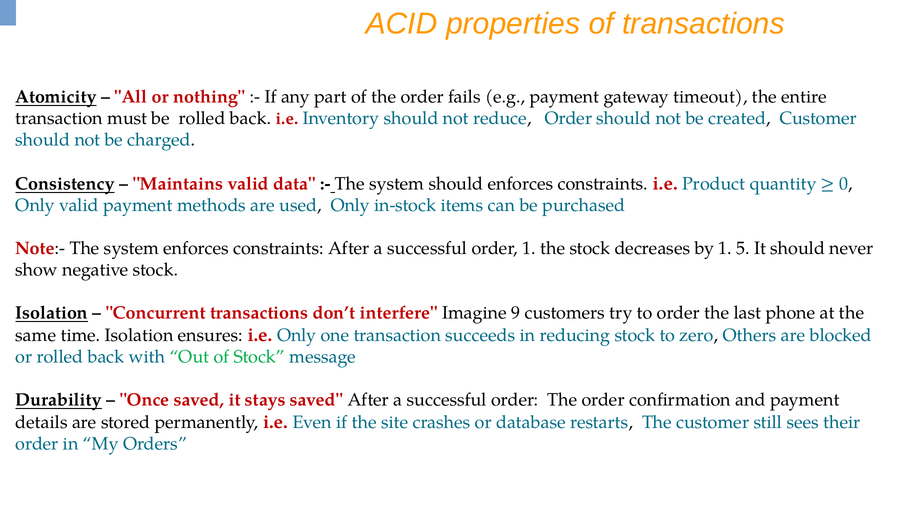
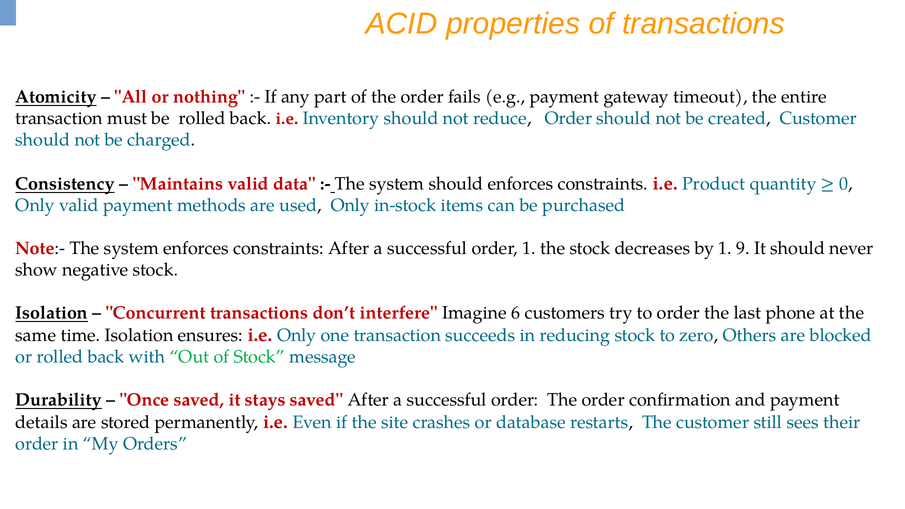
5: 5 -> 9 (743, 248)
9: 9 -> 6 (516, 313)
